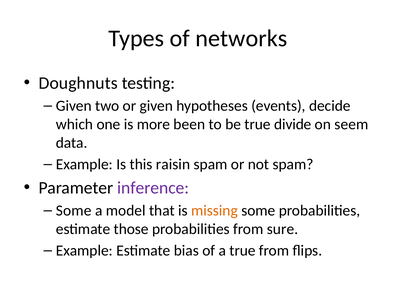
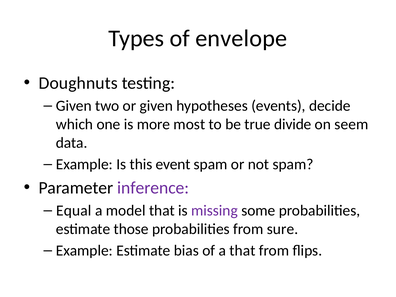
networks: networks -> envelope (241, 38)
been: been -> most (189, 124)
raisin: raisin -> event (173, 164)
Some: Some -> Equal (74, 211)
missing colour: orange -> purple (214, 211)
a true: true -> that (242, 251)
